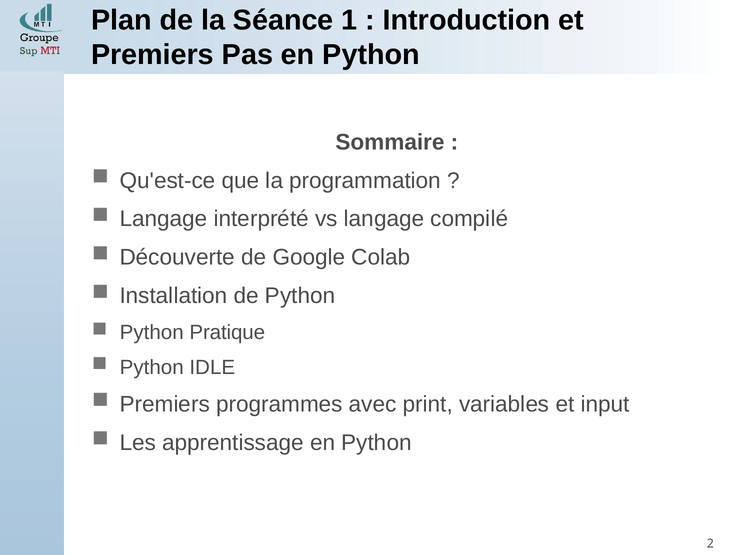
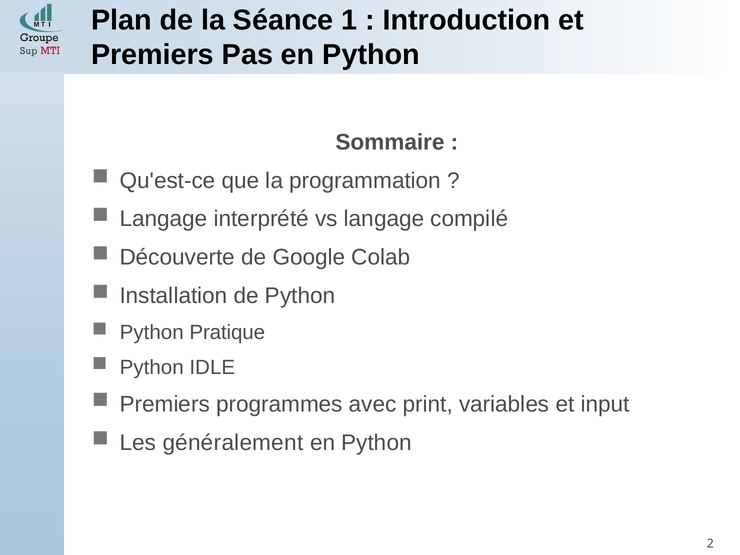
apprentissage: apprentissage -> généralement (233, 443)
